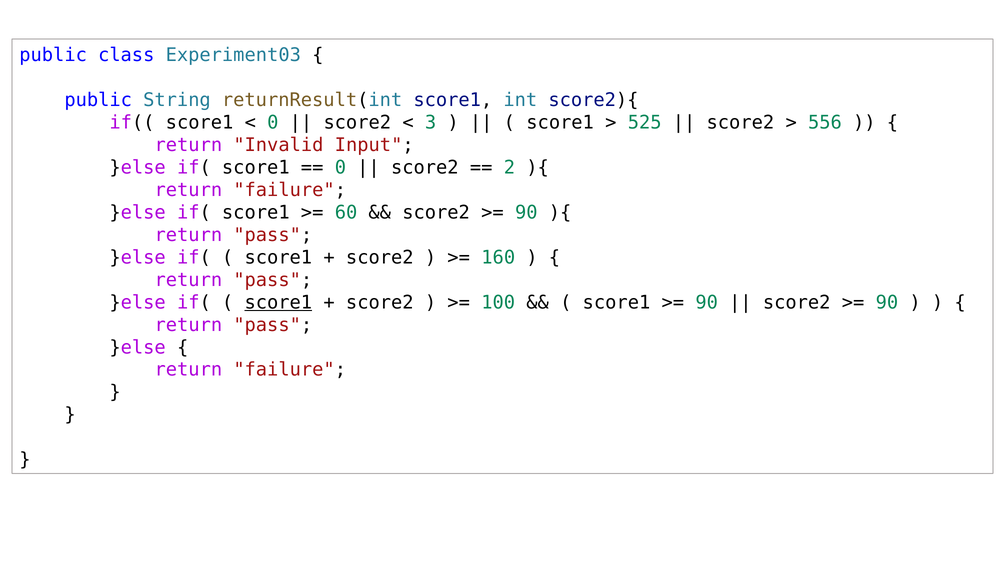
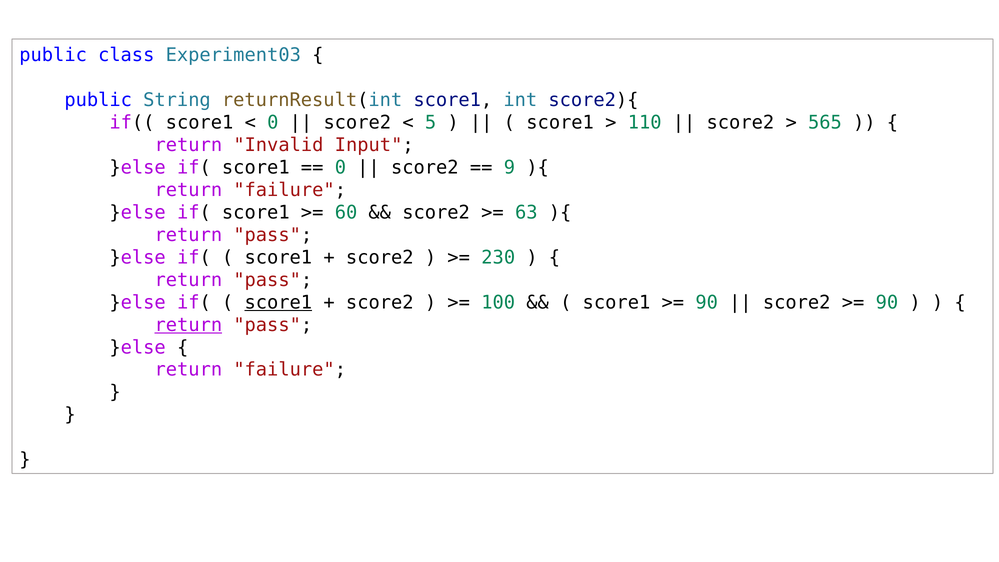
3: 3 -> 5 (431, 123)
525: 525 -> 110 (645, 123)
556: 556 -> 565 (825, 123)
2: 2 -> 9 (509, 167)
90: 90 -> 63 (526, 212)
160: 160 -> 230 (498, 257)
return underline: none -> present (188, 325)
